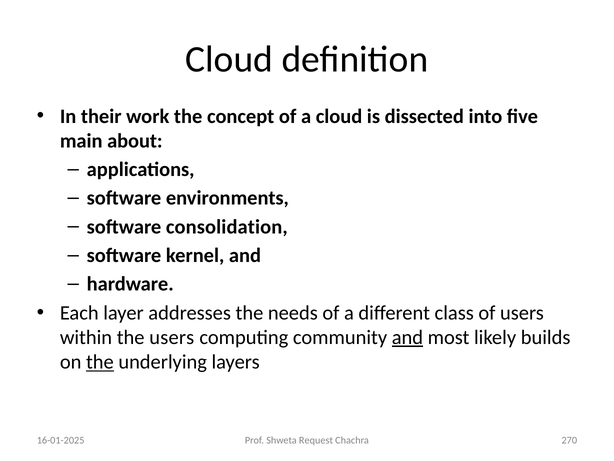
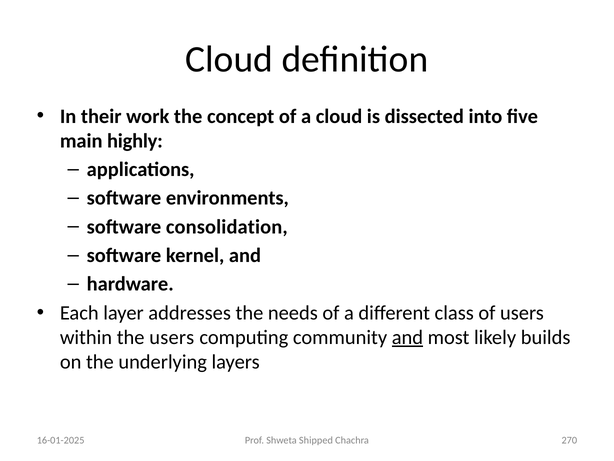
about: about -> highly (135, 141)
the underline: present -> none (100, 362)
Request: Request -> Shipped (316, 440)
